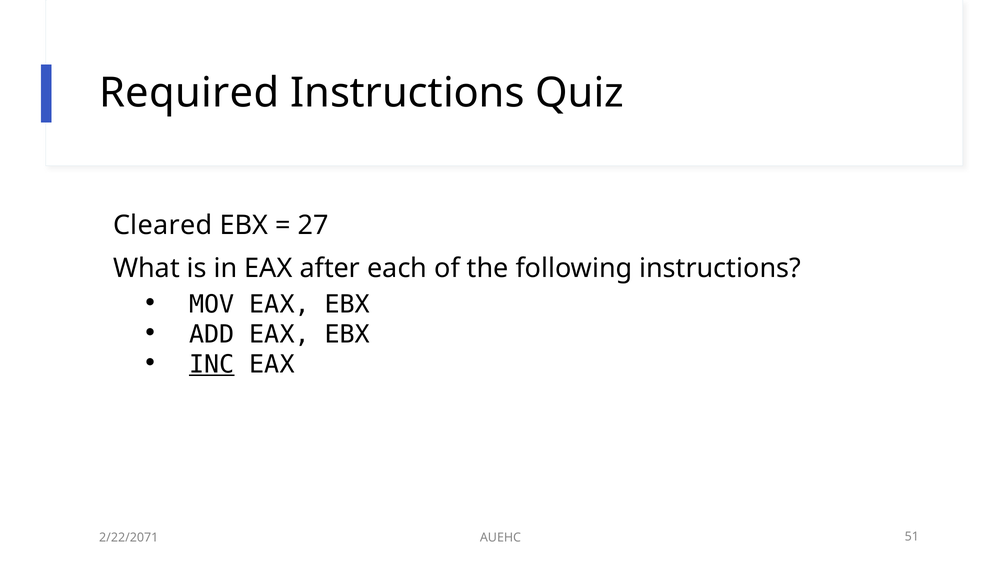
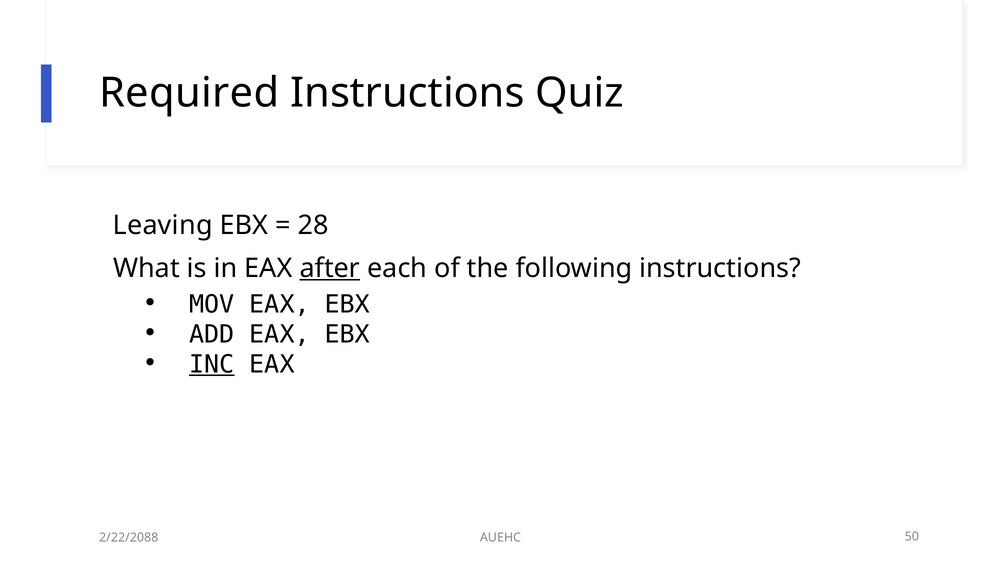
Cleared: Cleared -> Leaving (163, 225)
27: 27 -> 28 (313, 225)
after underline: none -> present (330, 268)
2/22/2071: 2/22/2071 -> 2/22/2088 (129, 538)
51: 51 -> 50 (912, 537)
